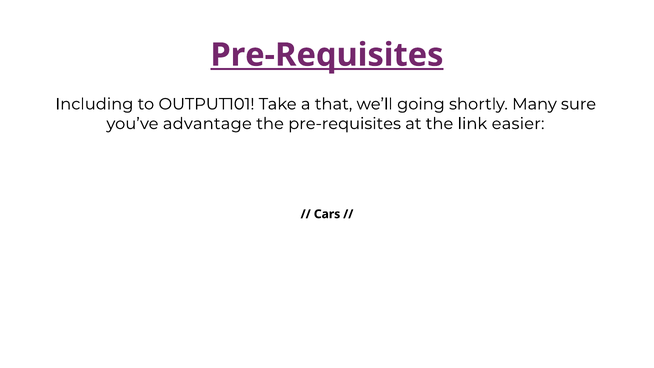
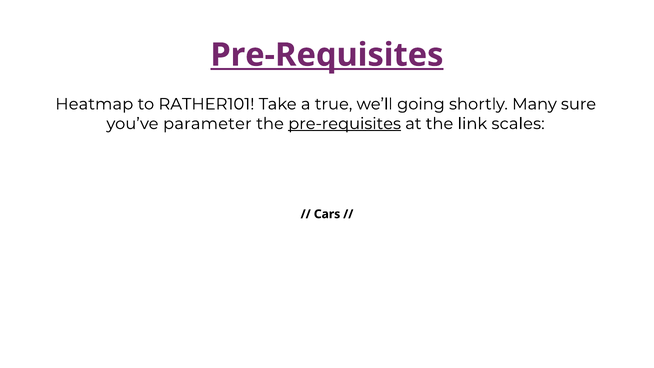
Including: Including -> Heatmap (94, 104)
OUTPUT101: OUTPUT101 -> RATHER101 (206, 104)
that: that -> true (334, 104)
advantage: advantage -> parameter (207, 124)
pre-requisites underline: none -> present (345, 124)
easier: easier -> scales (518, 124)
